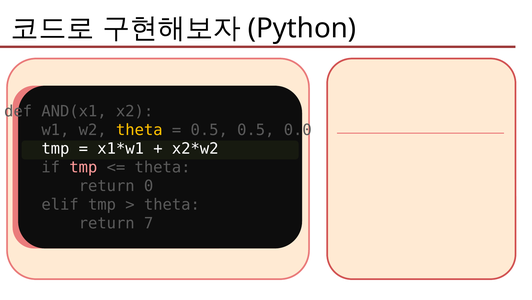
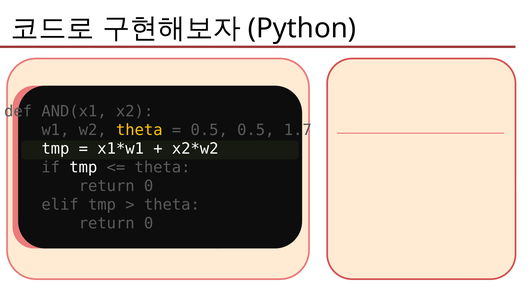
0.0: 0.0 -> 1.7 (298, 130)
tmp colour: pink -> white (83, 167)
7: 7 -> 0 (149, 223)
